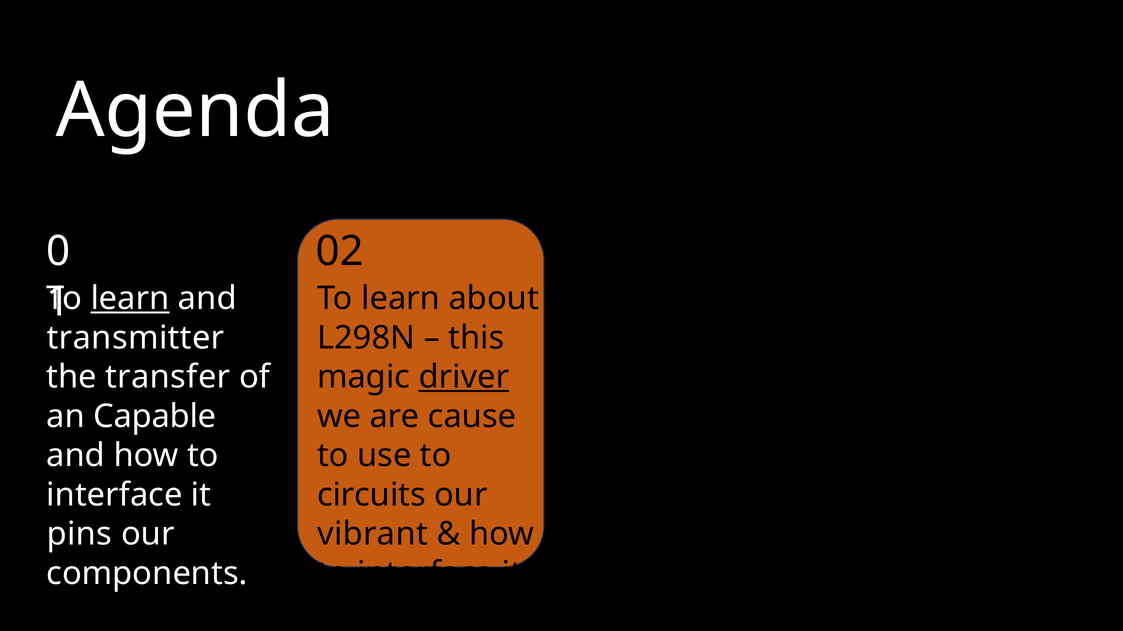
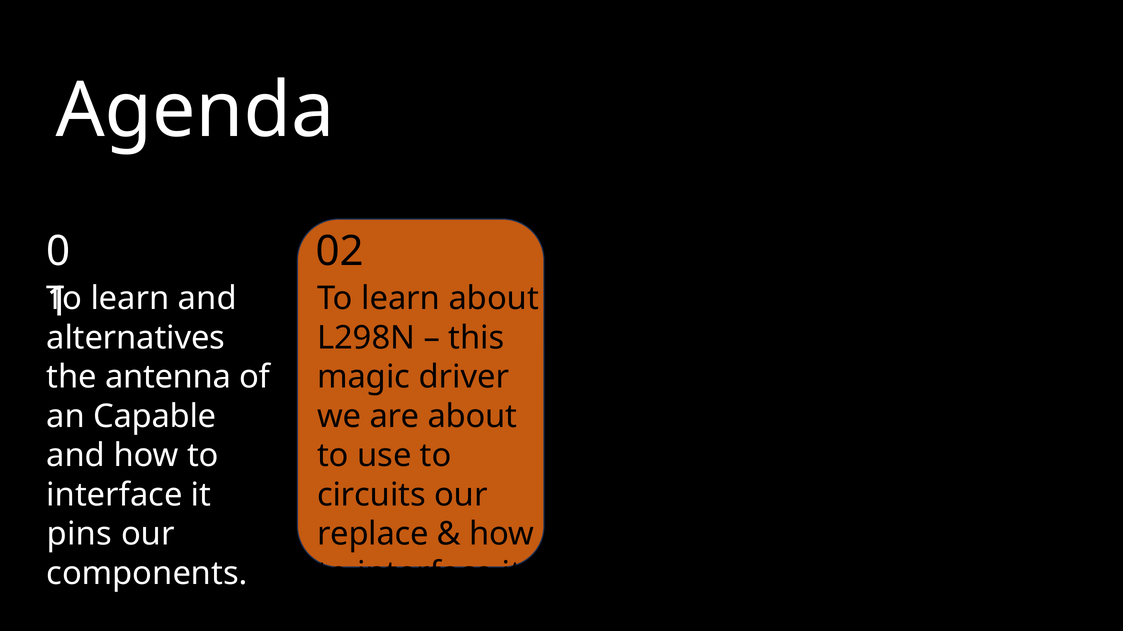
learn underline: present -> none (130, 299)
transmitter: transmitter -> alternatives (136, 338)
transfer: transfer -> antenna (168, 377)
driver underline: present -> none (464, 377)
are cause: cause -> about (472, 417)
vibrant: vibrant -> replace (373, 535)
